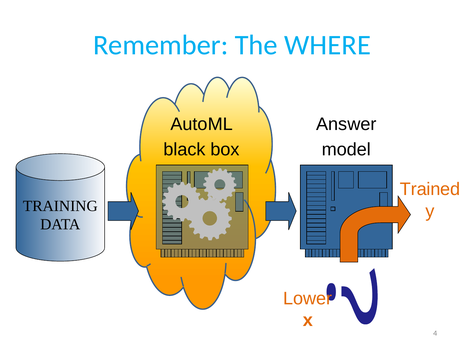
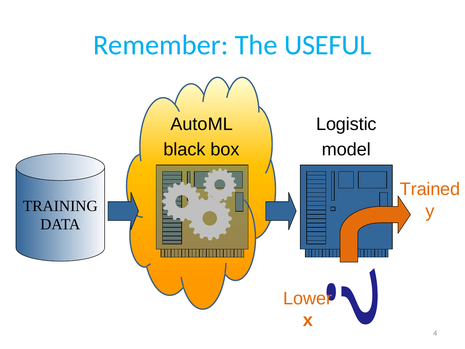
WHERE: WHERE -> USEFUL (328, 45)
Answer: Answer -> Logistic (346, 124)
